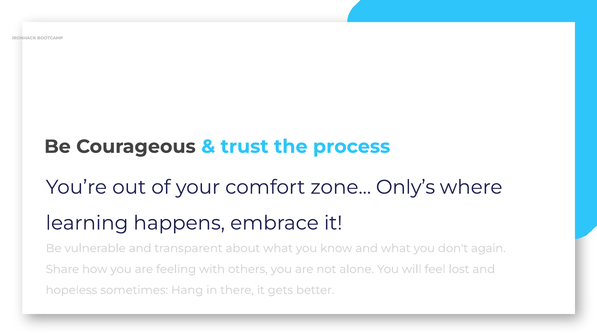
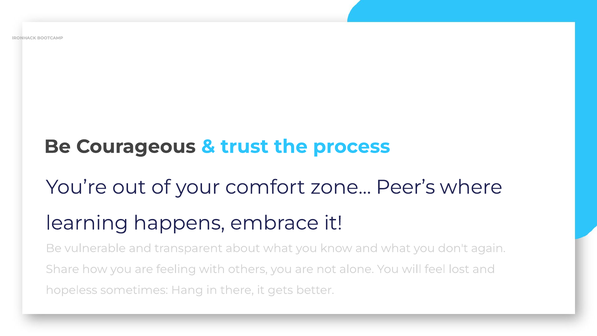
Only’s: Only’s -> Peer’s (405, 187)
